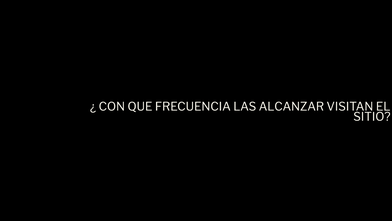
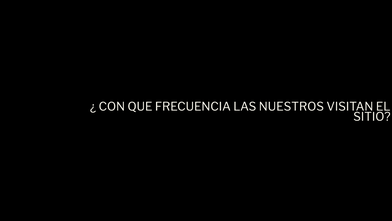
ALCANZAR: ALCANZAR -> NUESTROS (291, 106)
